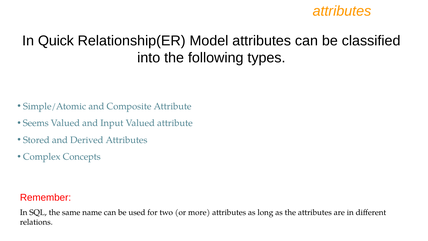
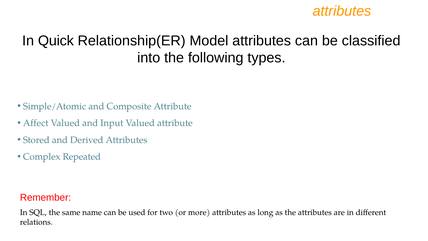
Seems: Seems -> Affect (36, 123)
Concepts: Concepts -> Repeated (82, 157)
